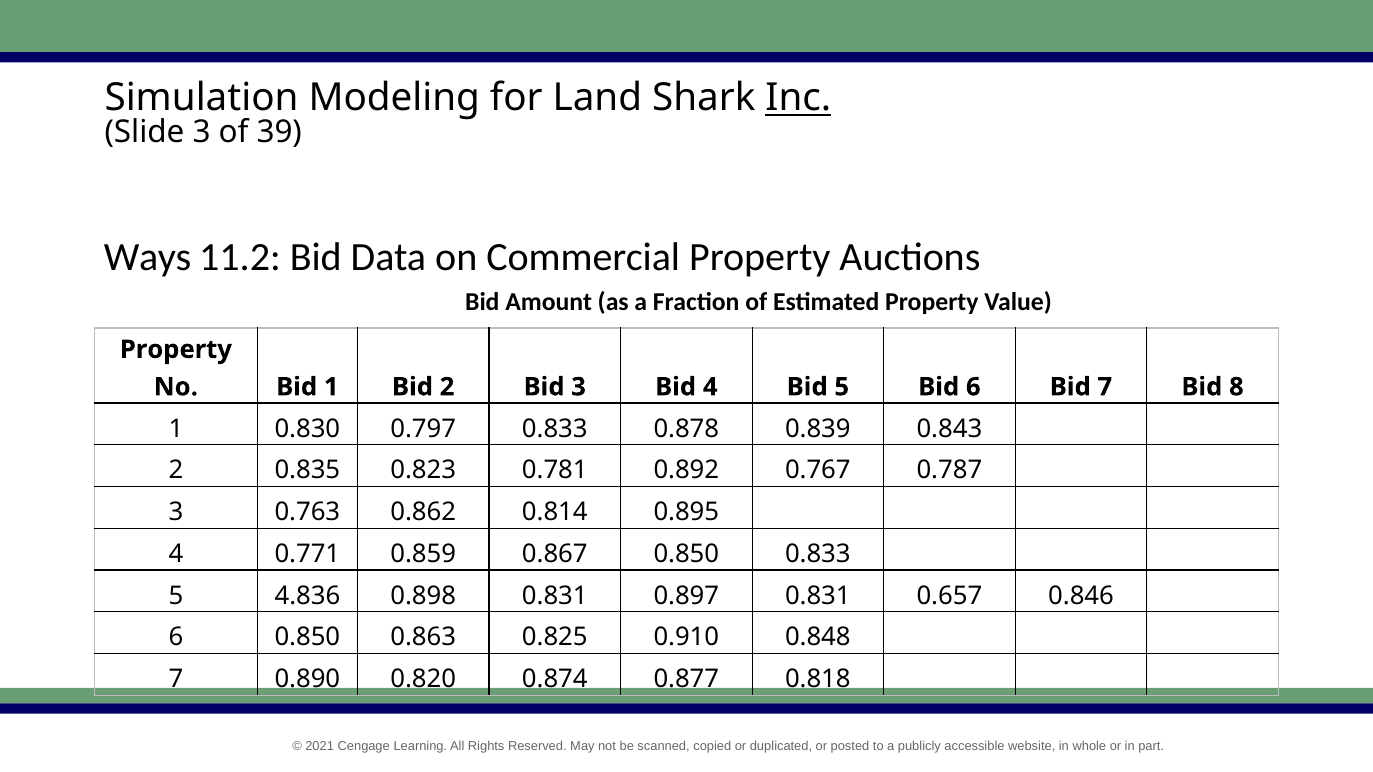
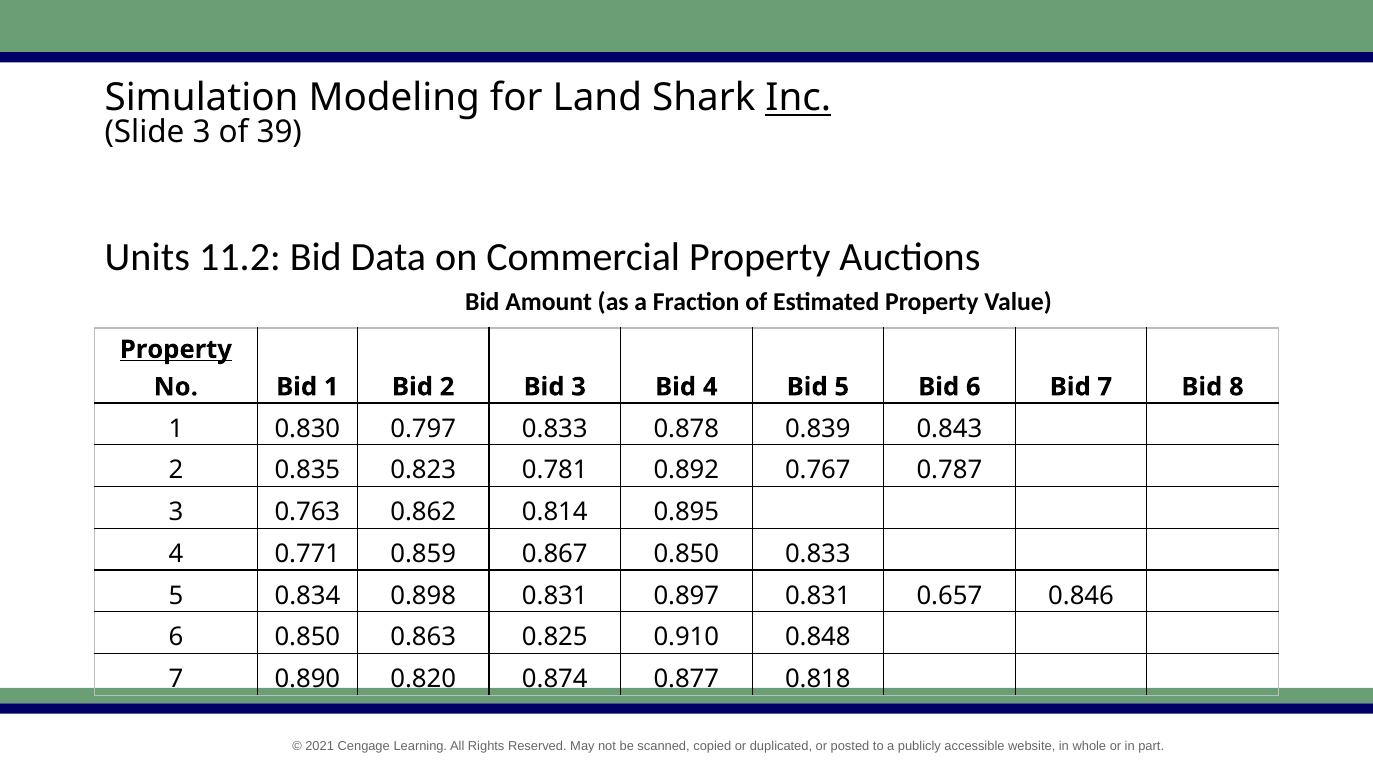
Ways: Ways -> Units (147, 258)
Property underline: none -> present (176, 350)
4.836: 4.836 -> 0.834 (307, 596)
